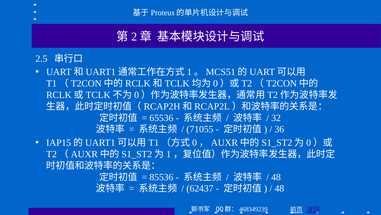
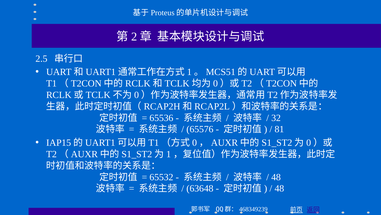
71055: 71055 -> 65576 (200, 129)
36: 36 -> 81 (279, 129)
85536: 85536 -> 65532 (161, 177)
62437: 62437 -> 63648 (200, 188)
